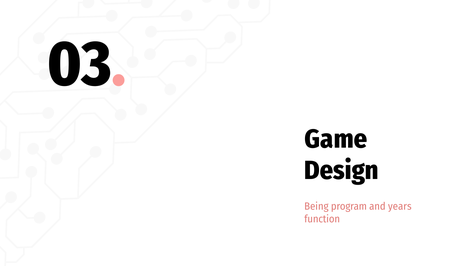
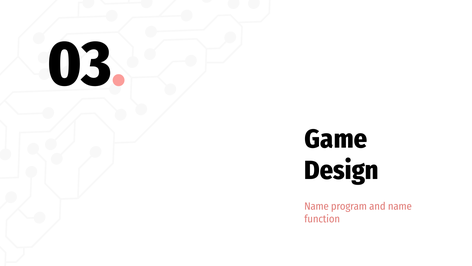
Being: Being -> Name (317, 206)
and years: years -> name (400, 206)
